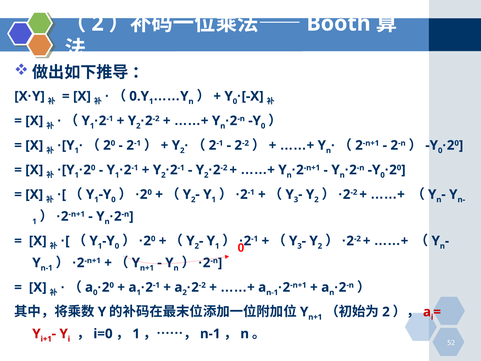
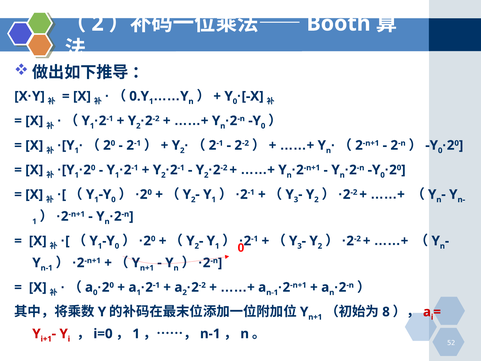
2: 2 -> 8 (386, 312)
